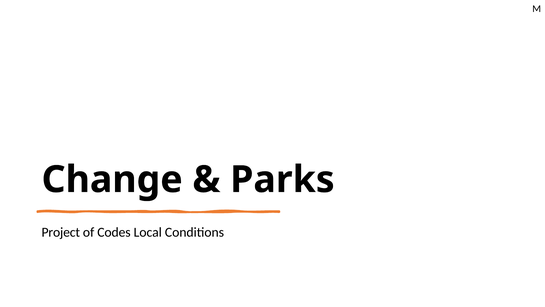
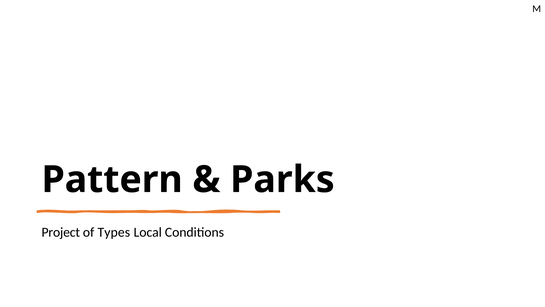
Change: Change -> Pattern (112, 179)
Codes: Codes -> Types (114, 232)
